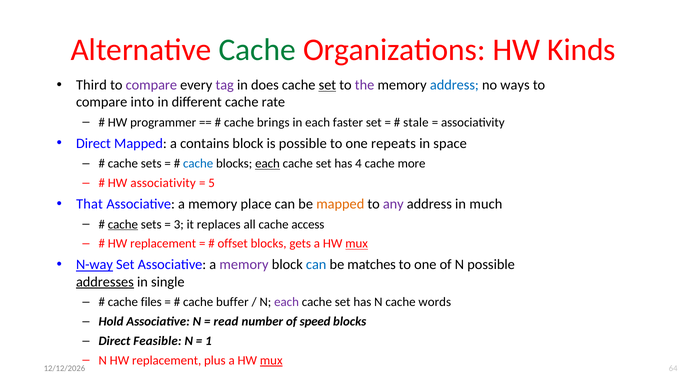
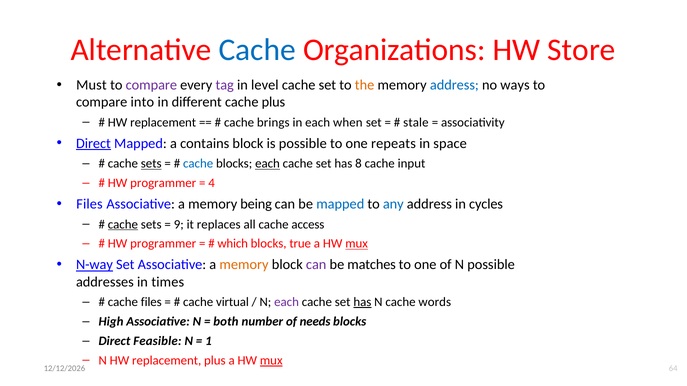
Cache colour: green -> blue (257, 50)
Kinds: Kinds -> Store (582, 50)
Third: Third -> Must (91, 85)
does: does -> level (265, 85)
set underline: present -> none (327, 85)
the colour: purple -> orange (365, 85)
cache rate: rate -> plus (273, 102)
programmer: programmer -> replacement (163, 123)
faster: faster -> when (348, 123)
Direct underline: none -> present (93, 144)
sets underline: none -> present (151, 164)
4: 4 -> 8 (358, 164)
more: more -> input (412, 164)
associativity: associativity -> programmer (163, 183)
5: 5 -> 4 (212, 183)
That: That -> Files (90, 204)
place: place -> being (256, 204)
mapped colour: orange -> blue (340, 204)
any colour: purple -> blue (393, 204)
much: much -> cycles (486, 204)
3: 3 -> 9 (179, 225)
replacement: replacement -> programmer (163, 244)
offset: offset -> which (233, 244)
gets: gets -> true (300, 244)
memory colour: purple -> orange (244, 265)
can colour: blue -> purple (316, 265)
addresses underline: present -> none (105, 282)
single: single -> times (168, 282)
buffer: buffer -> virtual (232, 302)
has underline: none -> present (362, 302)
Hold: Hold -> High (111, 322)
read: read -> both (226, 322)
speed: speed -> needs (315, 322)
